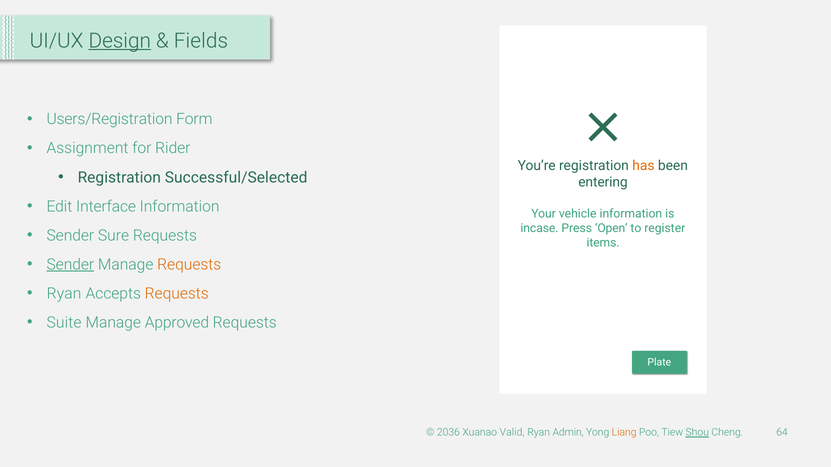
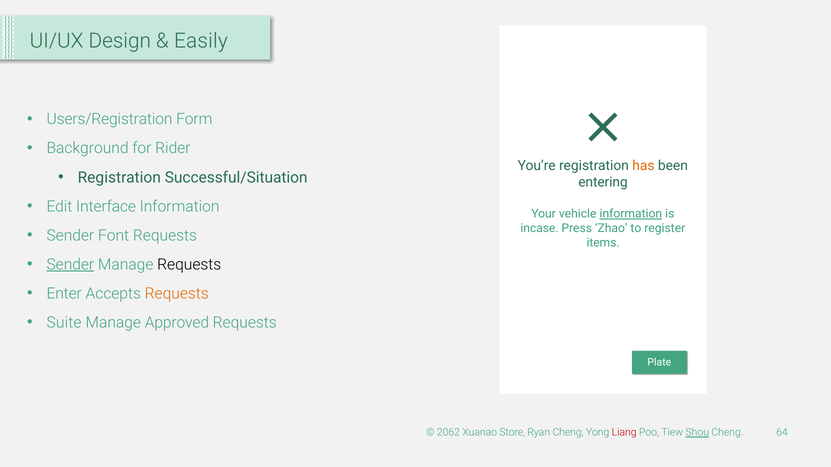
Design underline: present -> none (120, 41)
Fields: Fields -> Easily (201, 41)
Assignment: Assignment -> Background (88, 148)
Successful/Selected: Successful/Selected -> Successful/Situation (236, 178)
information underline: none -> present (631, 214)
Open: Open -> Zhao (611, 229)
Sure: Sure -> Font (114, 236)
Requests colour: orange -> black (189, 265)
Ryan: Ryan -> Enter (64, 294)
2036: 2036 -> 2062 (448, 433)
Valid: Valid -> Store (512, 433)
Ryan Admin: Admin -> Cheng (568, 433)
Liang colour: orange -> red (624, 433)
